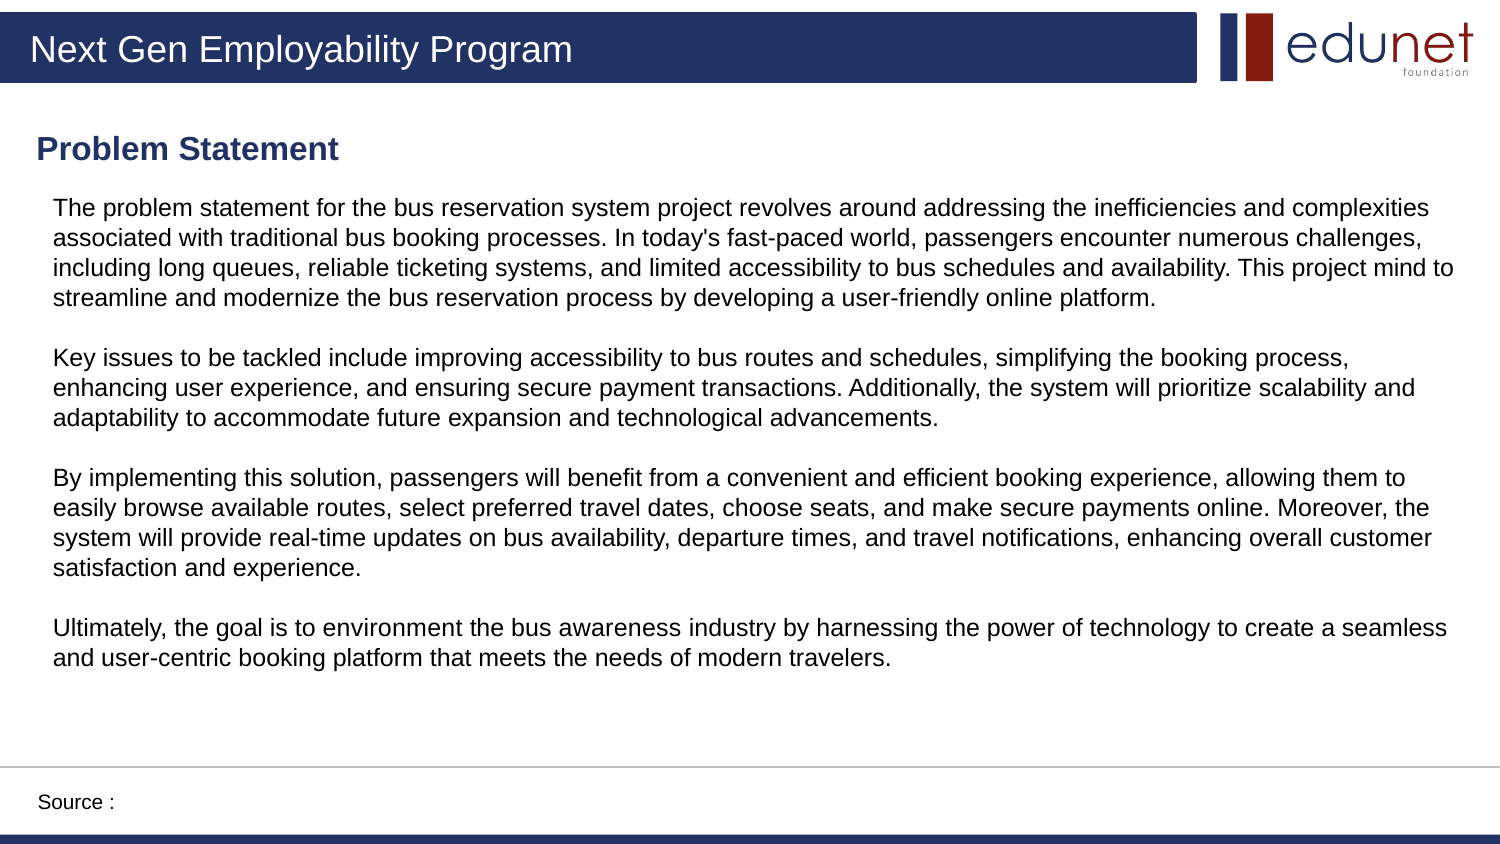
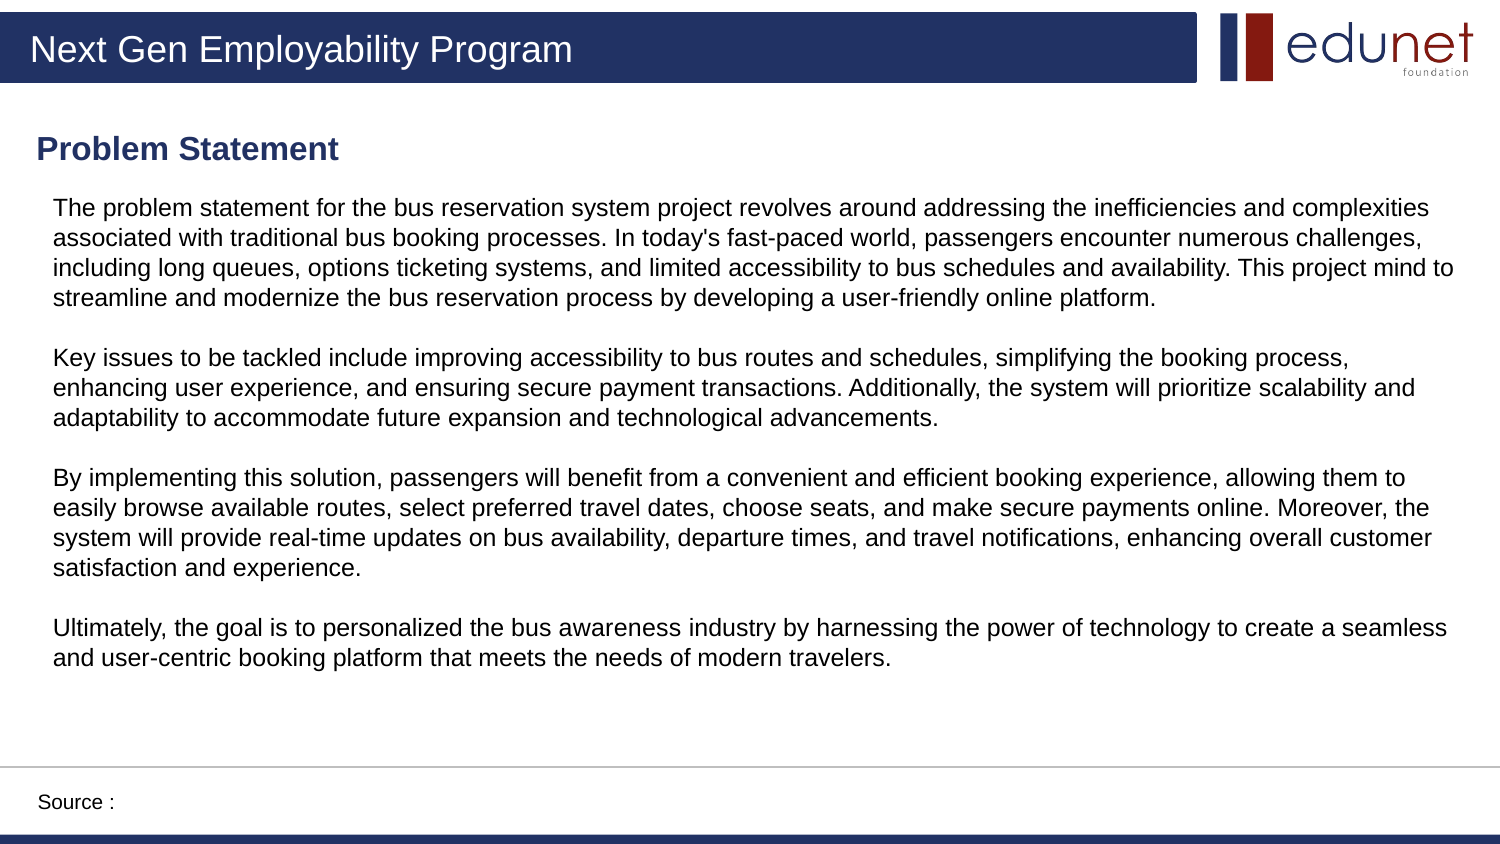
reliable: reliable -> options (349, 268)
environment: environment -> personalized (393, 628)
